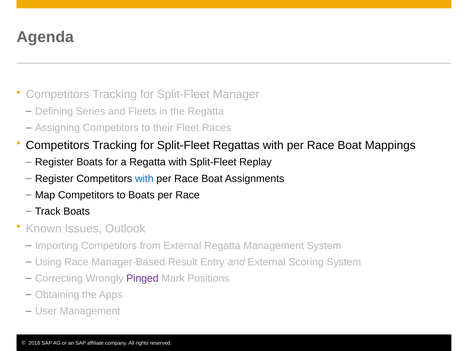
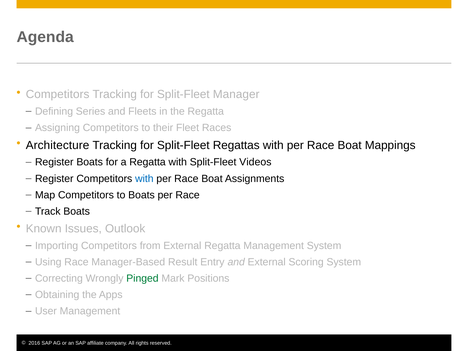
Competitors: Competitors -> Architecture (58, 145)
Replay: Replay -> Videos (255, 162)
Pinged colour: purple -> green (142, 278)
